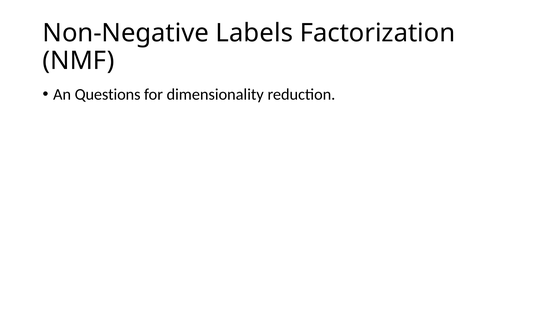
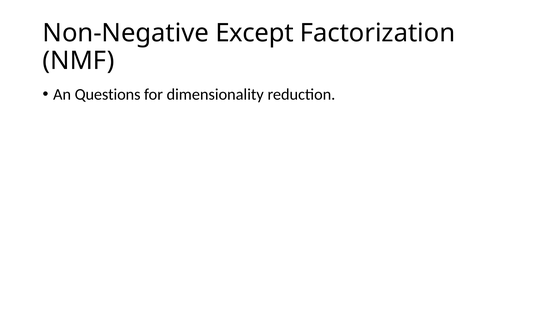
Labels: Labels -> Except (254, 33)
